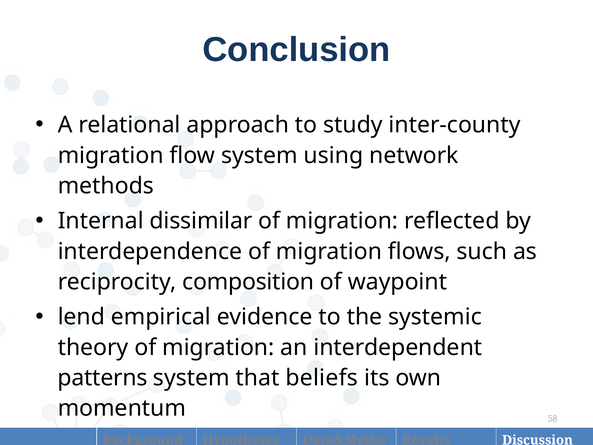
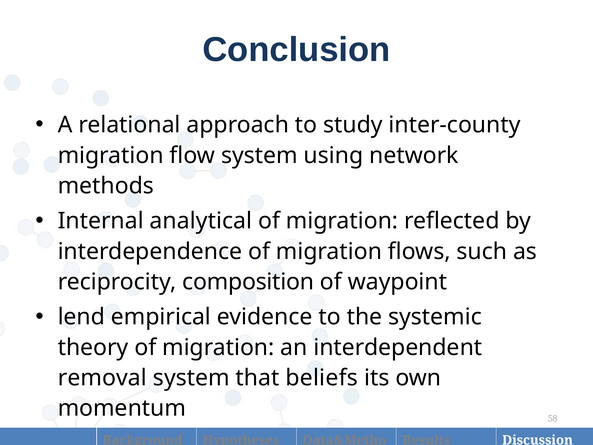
dissimilar: dissimilar -> analytical (201, 221)
patterns: patterns -> removal (102, 378)
